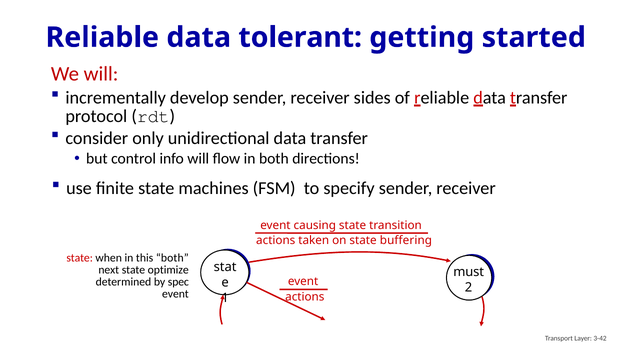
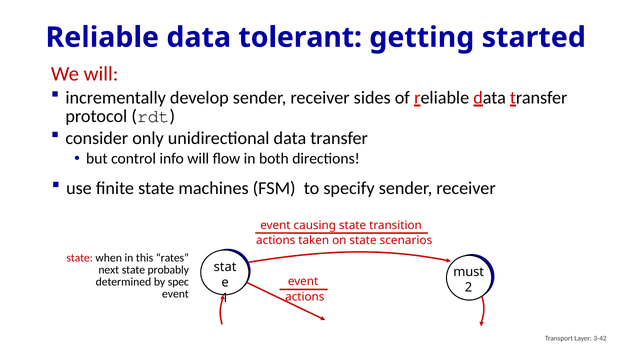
buffering: buffering -> scenarios (406, 241)
this both: both -> rates (172, 258)
optimize: optimize -> probably (168, 270)
